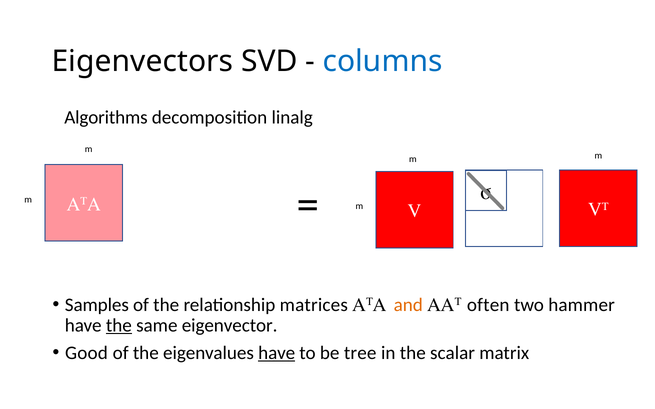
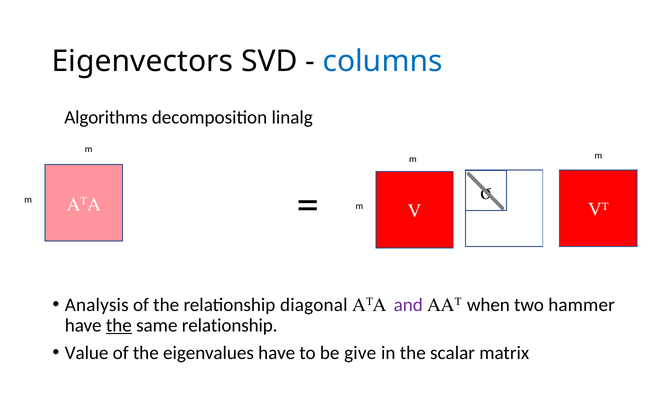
Samples: Samples -> Analysis (97, 305)
matrices: matrices -> diagonal (314, 305)
and colour: orange -> purple (408, 305)
often: often -> when (488, 305)
same eigenvector: eigenvector -> relationship (230, 326)
Good: Good -> Value (87, 353)
have underline: present -> none (277, 353)
tree: tree -> give (360, 353)
